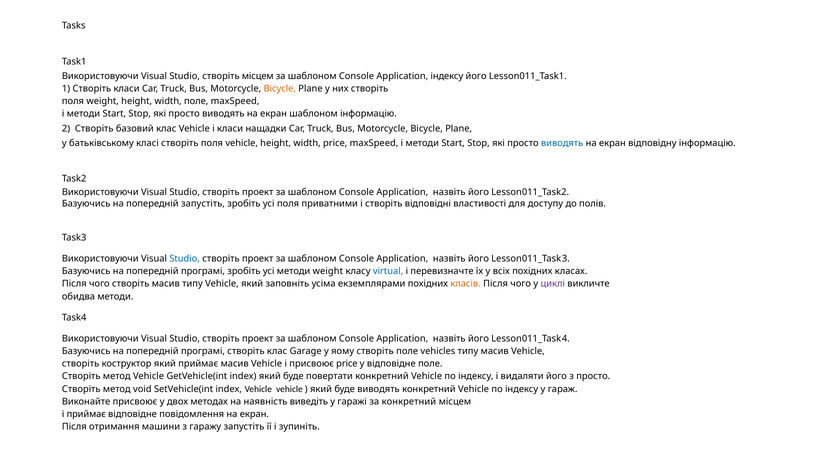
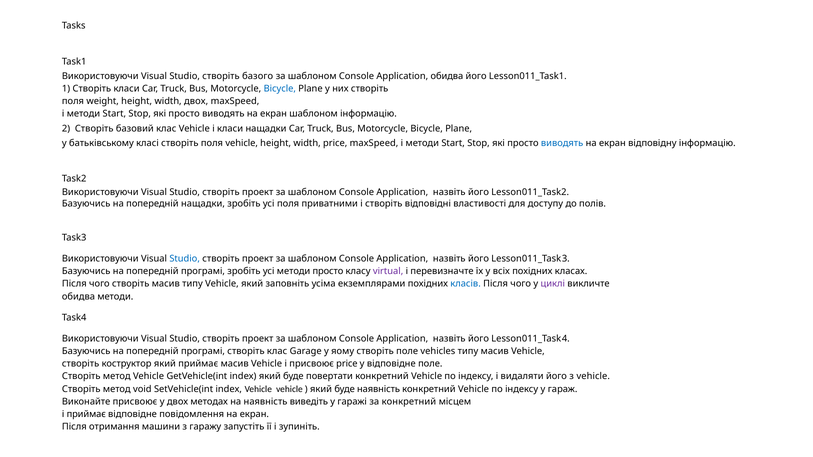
створіть місцем: місцем -> базого (258, 76)
Application індексу: індексу -> обидва (447, 76)
Bicycle colour: orange -> blue (280, 89)
width поле: поле -> двох (196, 101)
попередній запустіть: запустіть -> нащадки (203, 204)
методи weight: weight -> просто (328, 271)
virtual colour: blue -> purple (388, 271)
класів colour: orange -> blue (466, 284)
з просто: просто -> vehicle (593, 377)
буде виводять: виводять -> наявність (379, 389)
